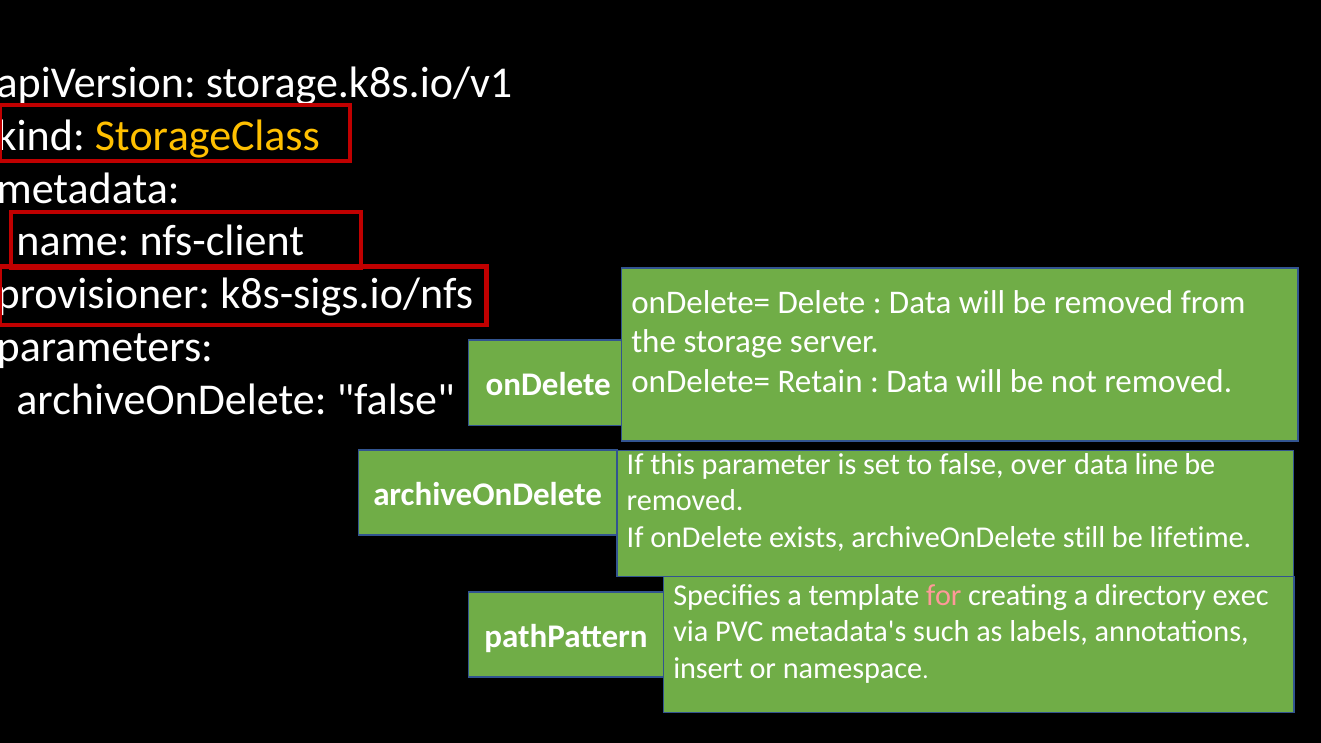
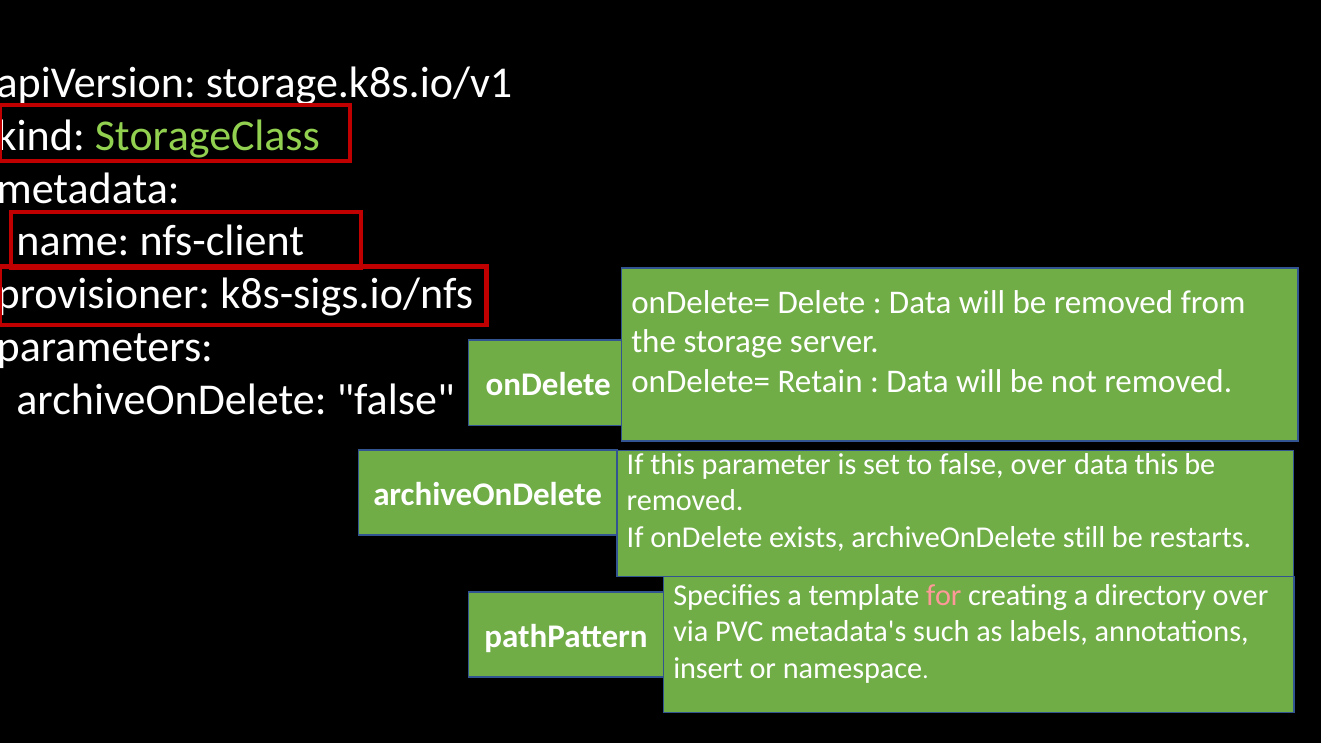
StorageClass colour: yellow -> light green (207, 136)
data line: line -> this (1157, 464)
lifetime: lifetime -> restarts (1201, 537)
directory exec: exec -> over (1241, 596)
